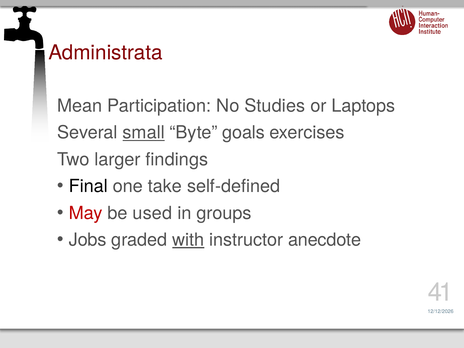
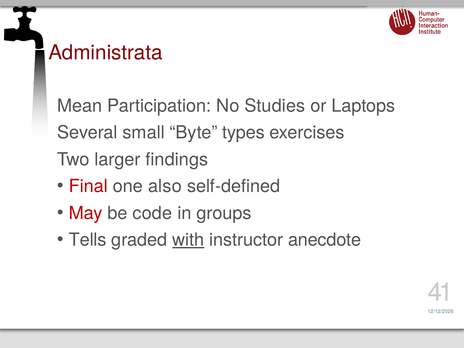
small underline: present -> none (144, 133)
goals: goals -> types (244, 133)
Final colour: black -> red (88, 186)
take: take -> also (165, 186)
used: used -> code (152, 213)
Jobs: Jobs -> Tells (88, 240)
